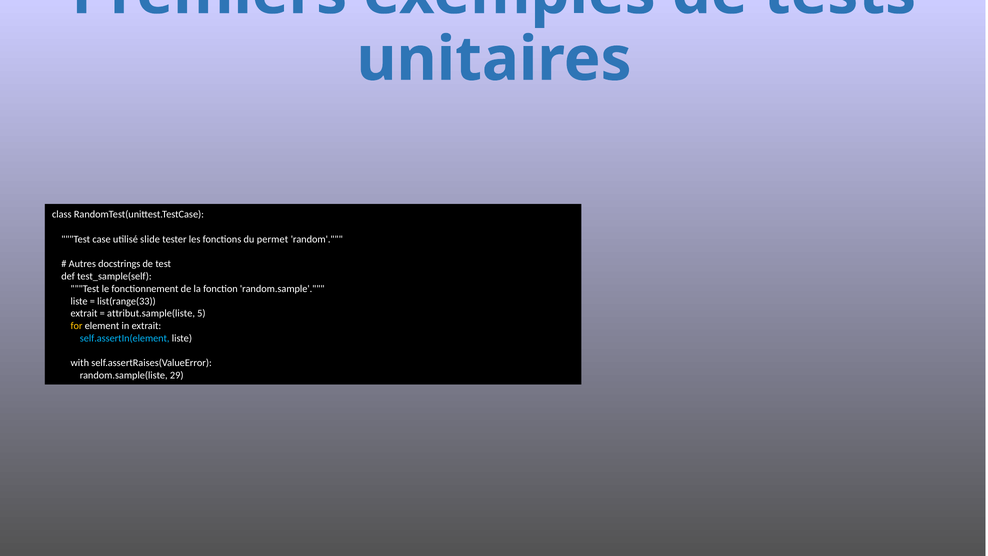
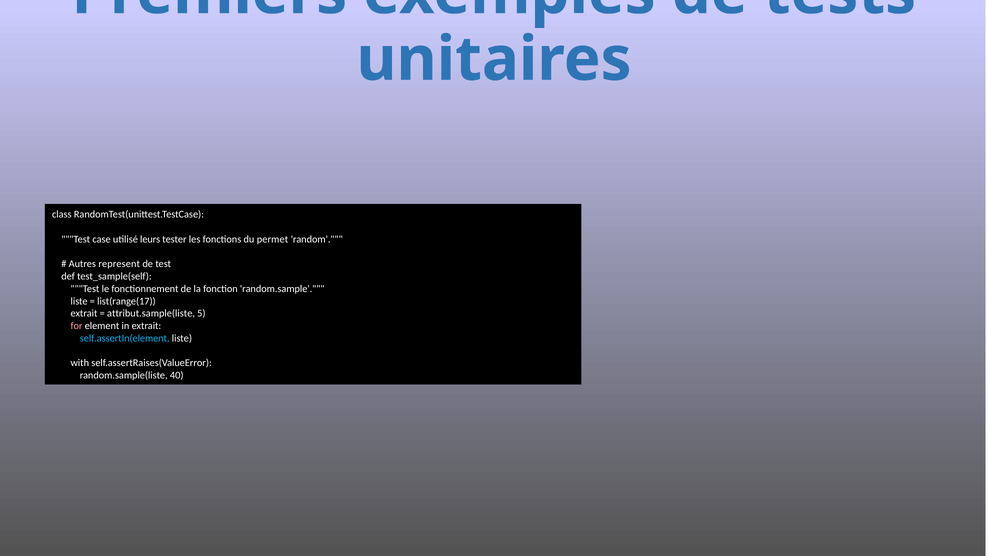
slide: slide -> leurs (150, 239)
docstrings: docstrings -> represent (119, 264)
list(range(33: list(range(33 -> list(range(17 (126, 301)
for colour: yellow -> pink (77, 326)
29: 29 -> 40 (177, 375)
